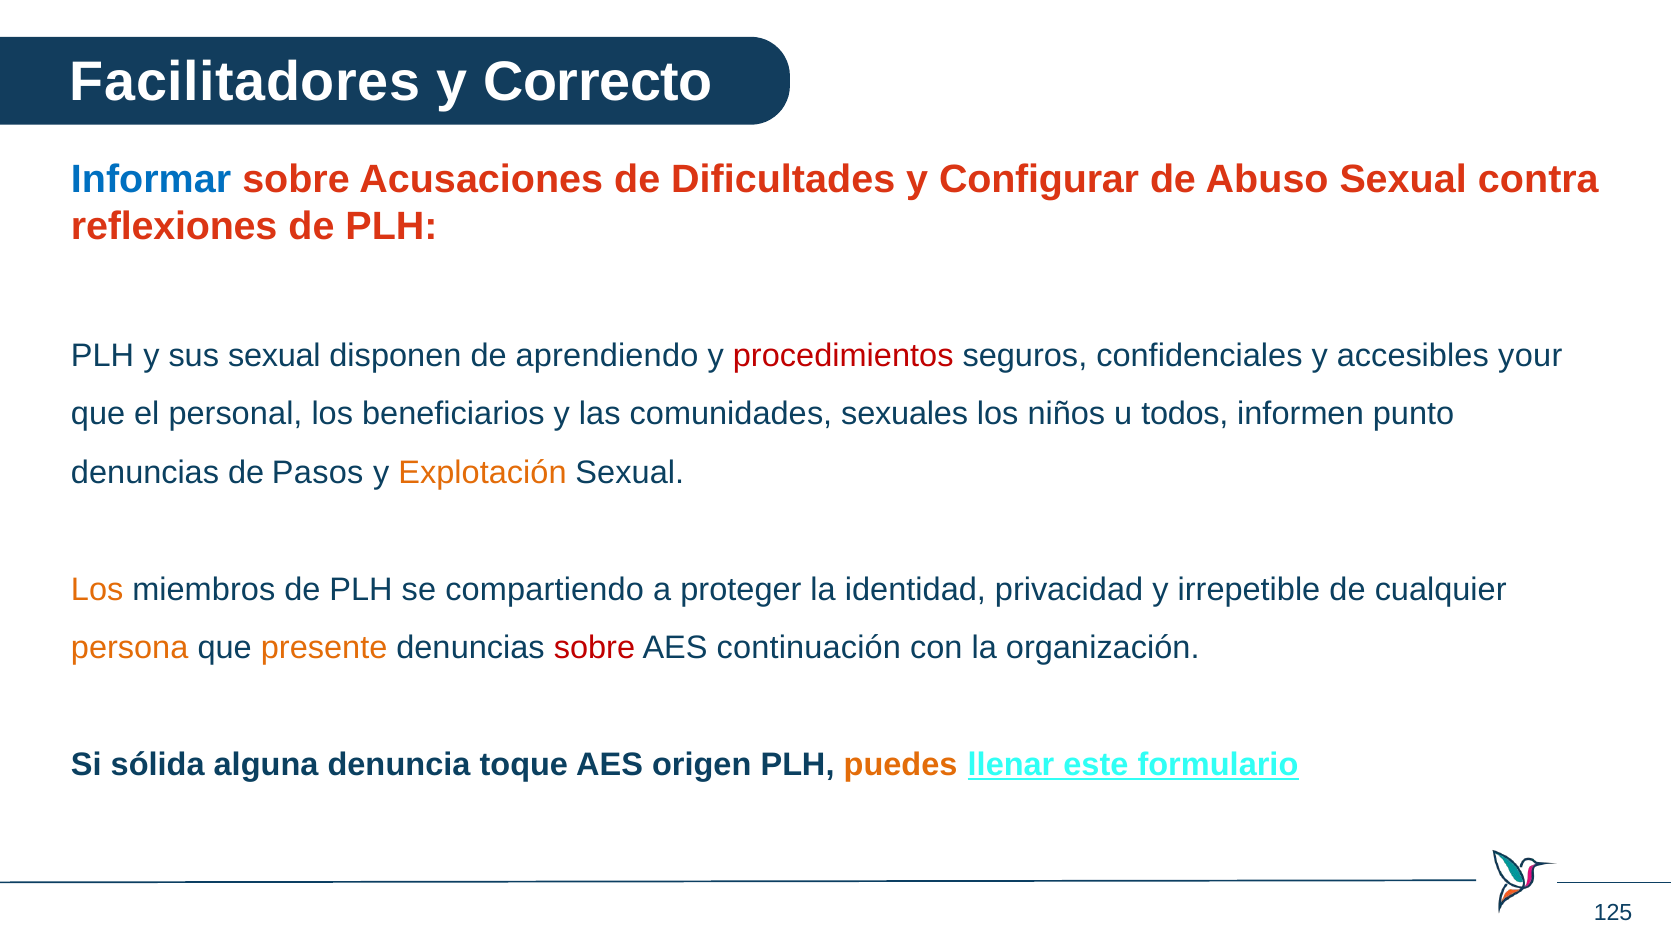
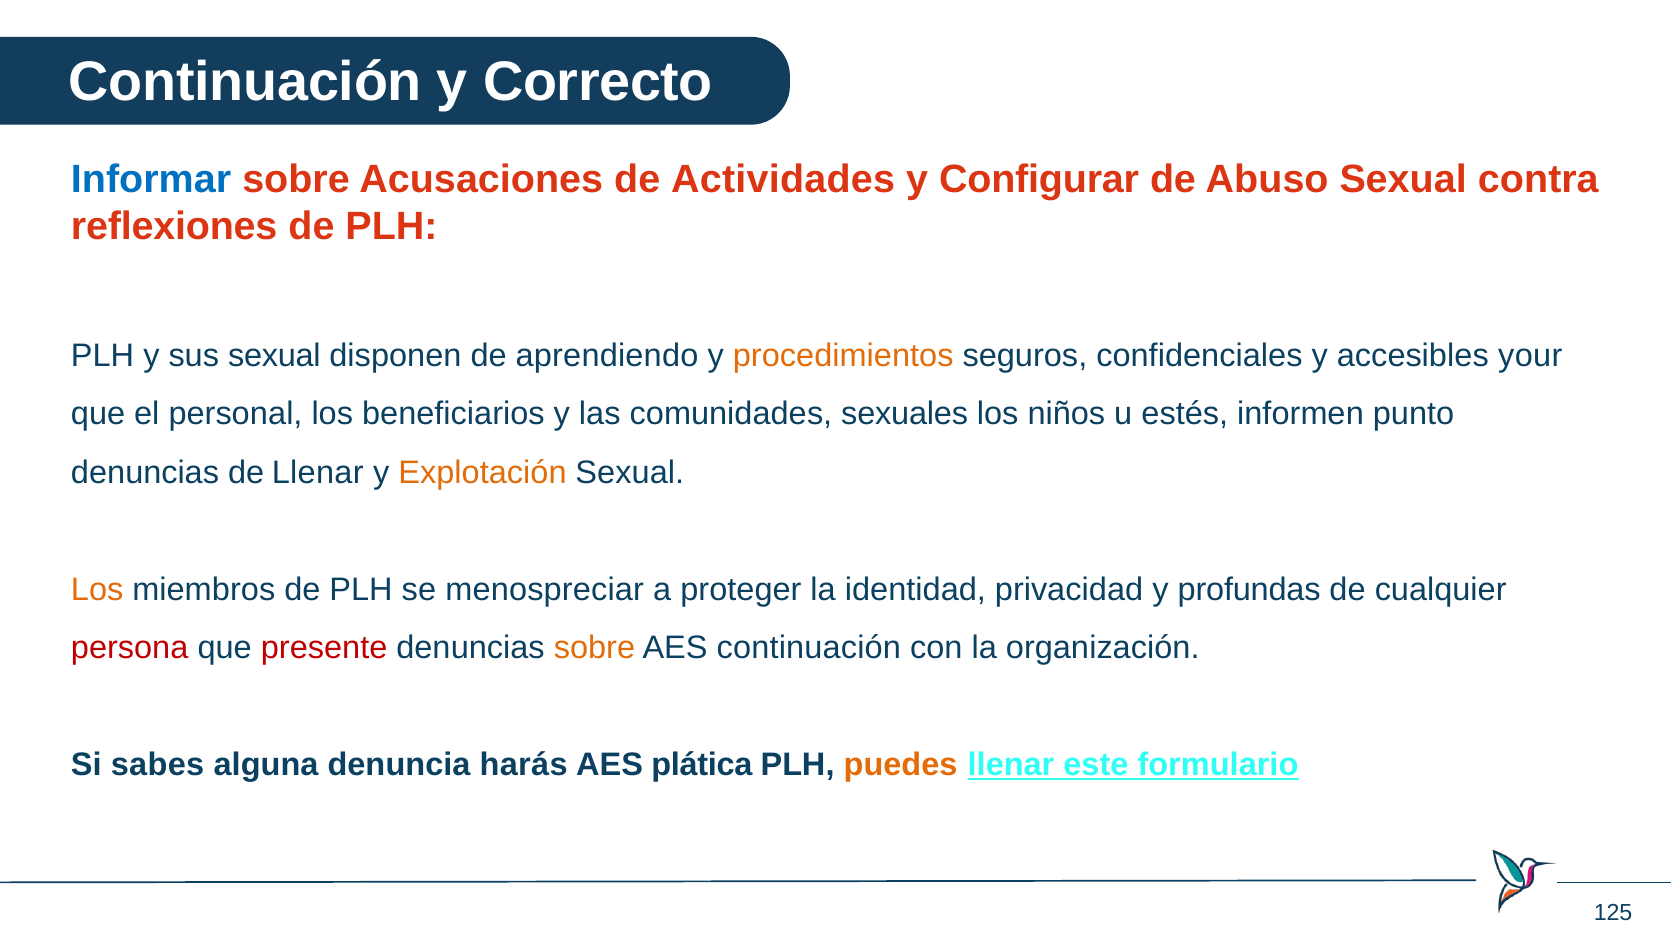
Facilitadores: Facilitadores -> Continuación (245, 82)
Dificultades: Dificultades -> Actividades (783, 179)
procedimientos colour: red -> orange (843, 356)
todos: todos -> estés (1185, 414)
de Pasos: Pasos -> Llenar (318, 472)
compartiendo: compartiendo -> menospreciar (545, 589)
irrepetible: irrepetible -> profundas (1249, 589)
persona colour: orange -> red (130, 648)
presente colour: orange -> red (324, 648)
sobre colour: red -> orange (594, 648)
sólida: sólida -> sabes (158, 765)
toque: toque -> harás (524, 765)
origen: origen -> plática (702, 765)
